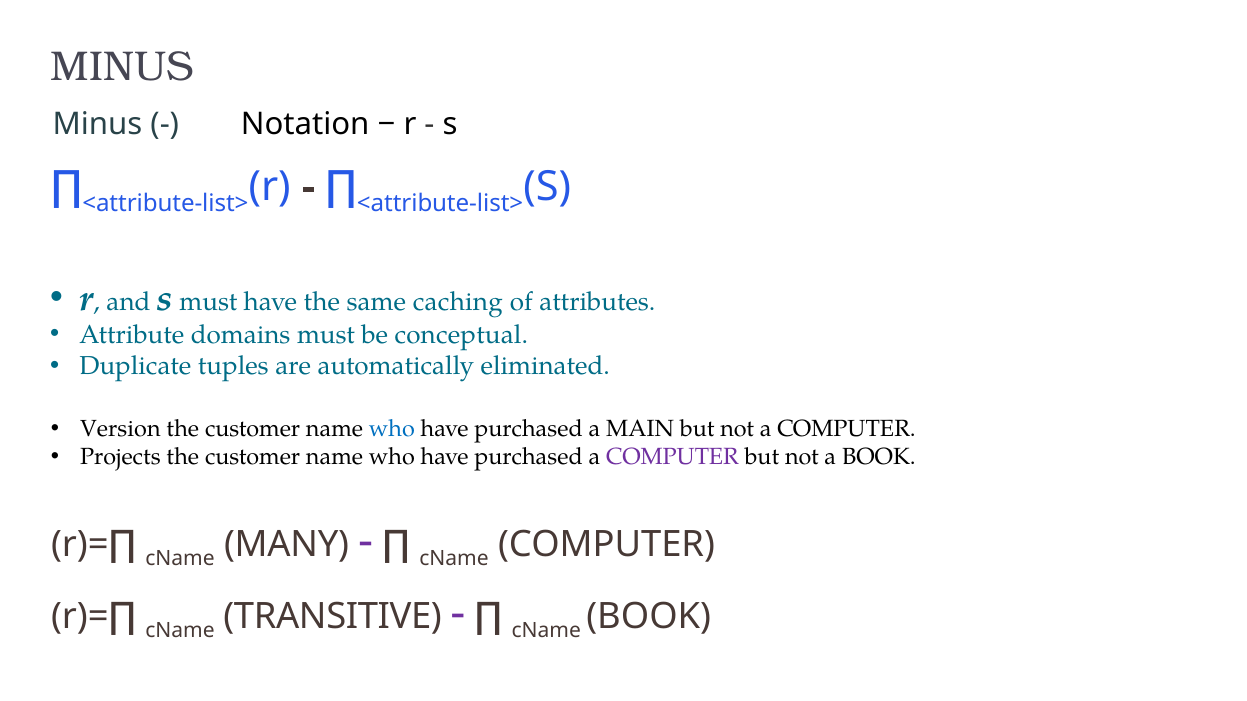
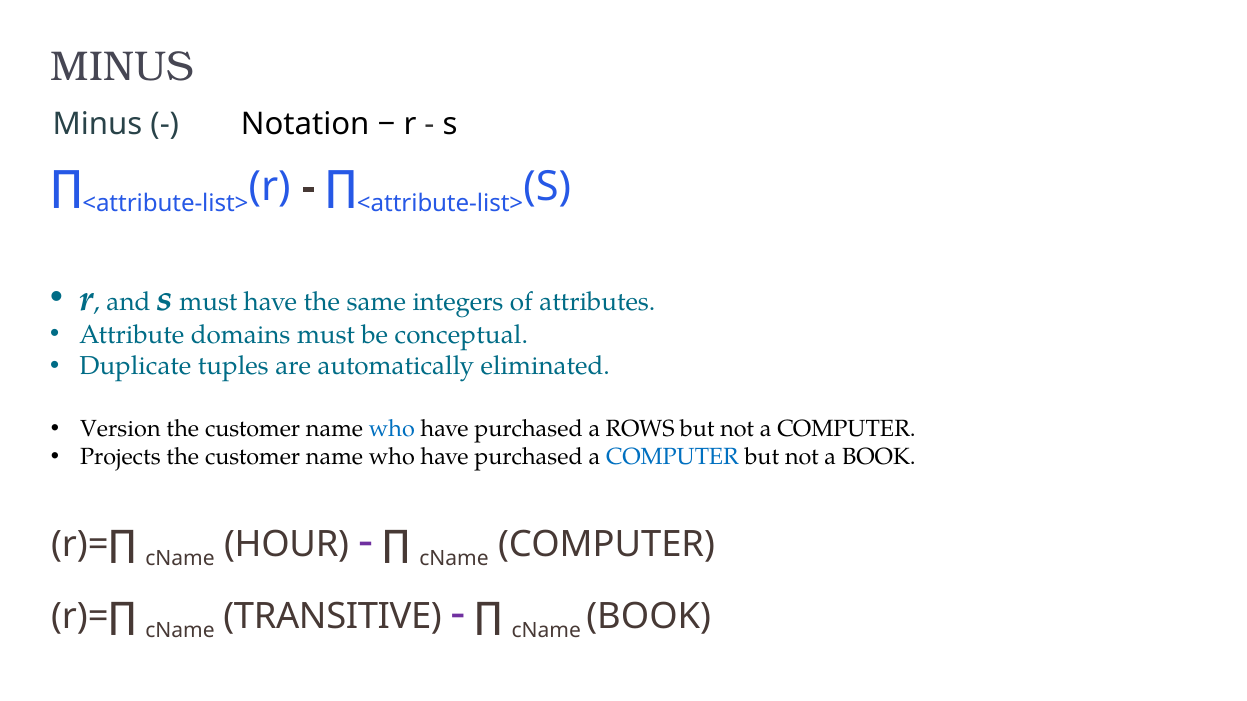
caching: caching -> integers (458, 302)
MAIN: MAIN -> ROWS (640, 429)
COMPUTER colour: purple -> blue (672, 457)
MANY: MANY -> HOUR (287, 545)
